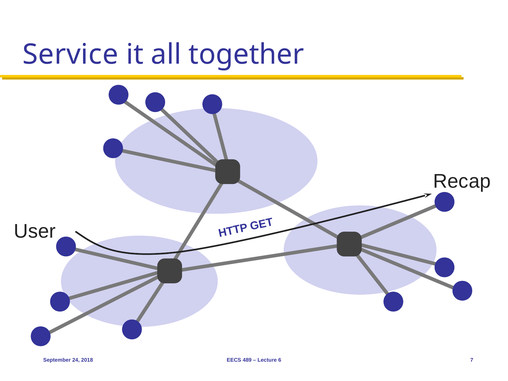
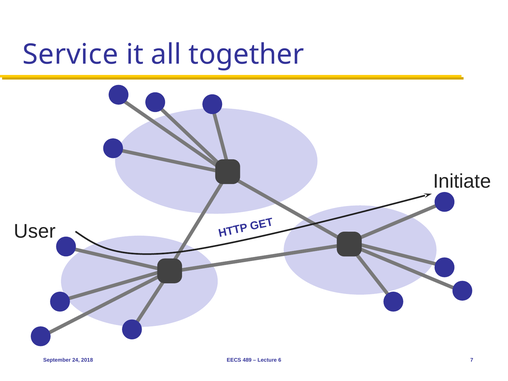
Recap: Recap -> Initiate (462, 181)
